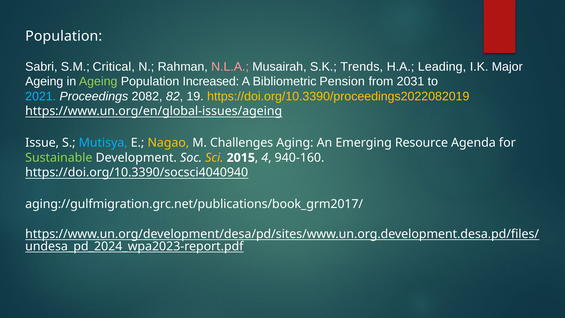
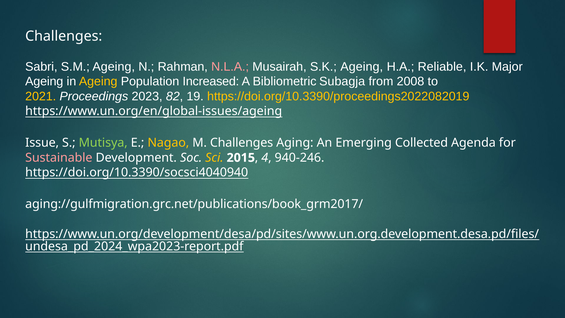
Population: Population -> Challenges (64, 36)
S.M Critical: Critical -> Ageing (114, 67)
S.K Trends: Trends -> Ageing (362, 67)
Leading: Leading -> Reliable (442, 67)
Ageing colour: light green -> yellow (98, 82)
Pension: Pension -> Subagja (342, 82)
2031: 2031 -> 2008 (410, 82)
2021 colour: light blue -> yellow (41, 96)
2082: 2082 -> 2023 (147, 96)
Mutisya colour: light blue -> light green (103, 143)
Resource: Resource -> Collected (421, 143)
Sustainable colour: light green -> pink (59, 158)
940-160: 940-160 -> 940-246 (300, 158)
